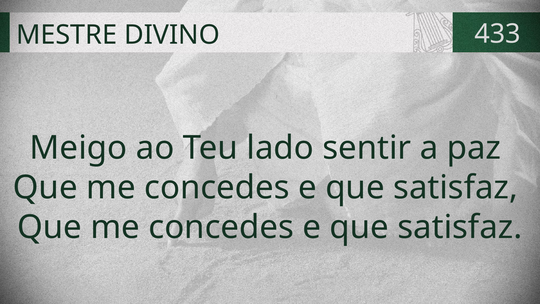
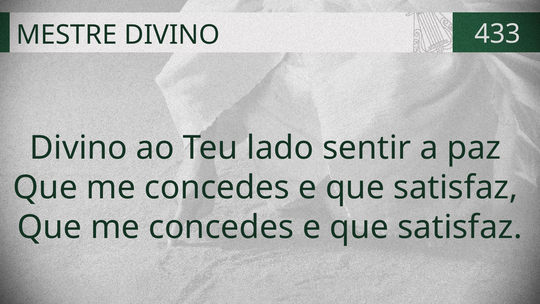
Meigo: Meigo -> Divino (79, 148)
